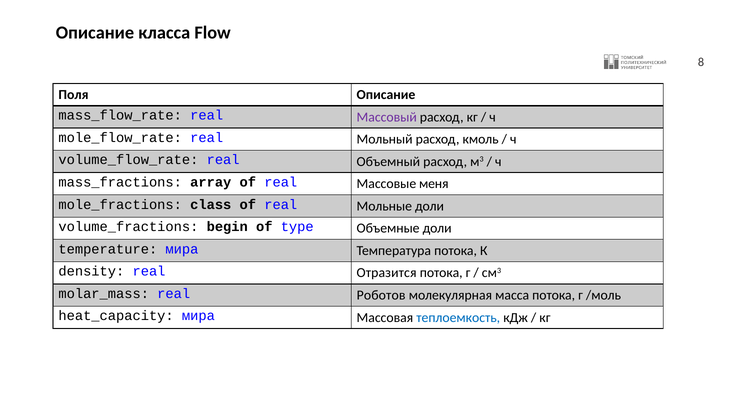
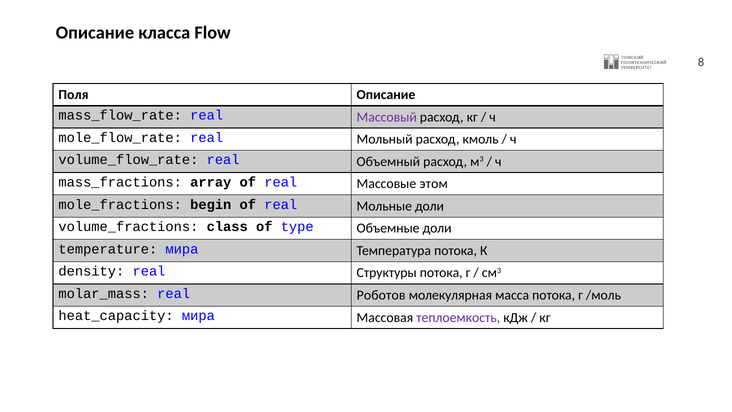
меня: меня -> этом (434, 184)
class: class -> begin (211, 204)
begin: begin -> class (227, 227)
Отразится: Отразится -> Структуры (387, 273)
теплоемкость colour: blue -> purple (458, 317)
